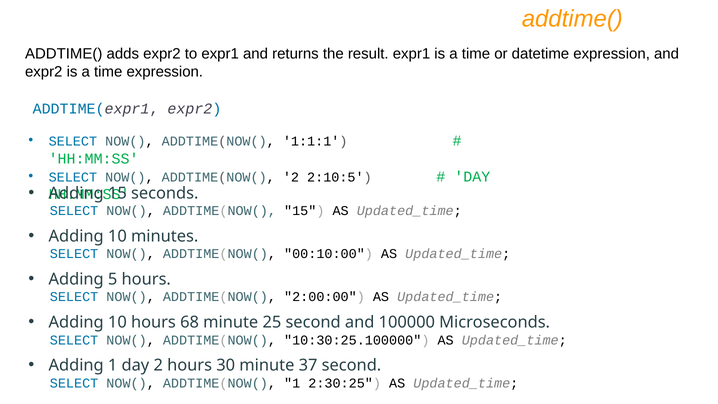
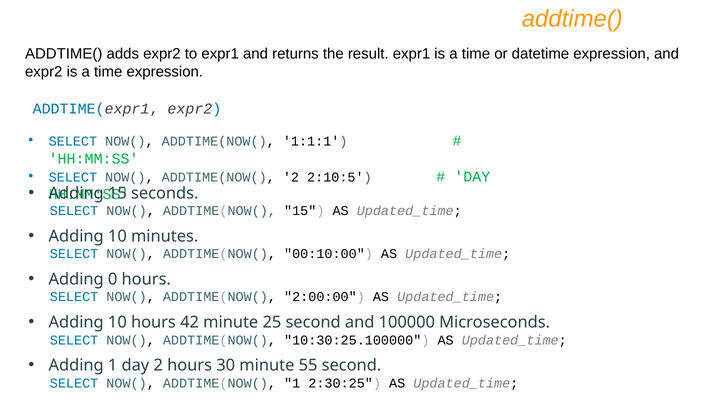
5: 5 -> 0 (113, 279)
68: 68 -> 42 (190, 322)
37: 37 -> 55 (308, 365)
